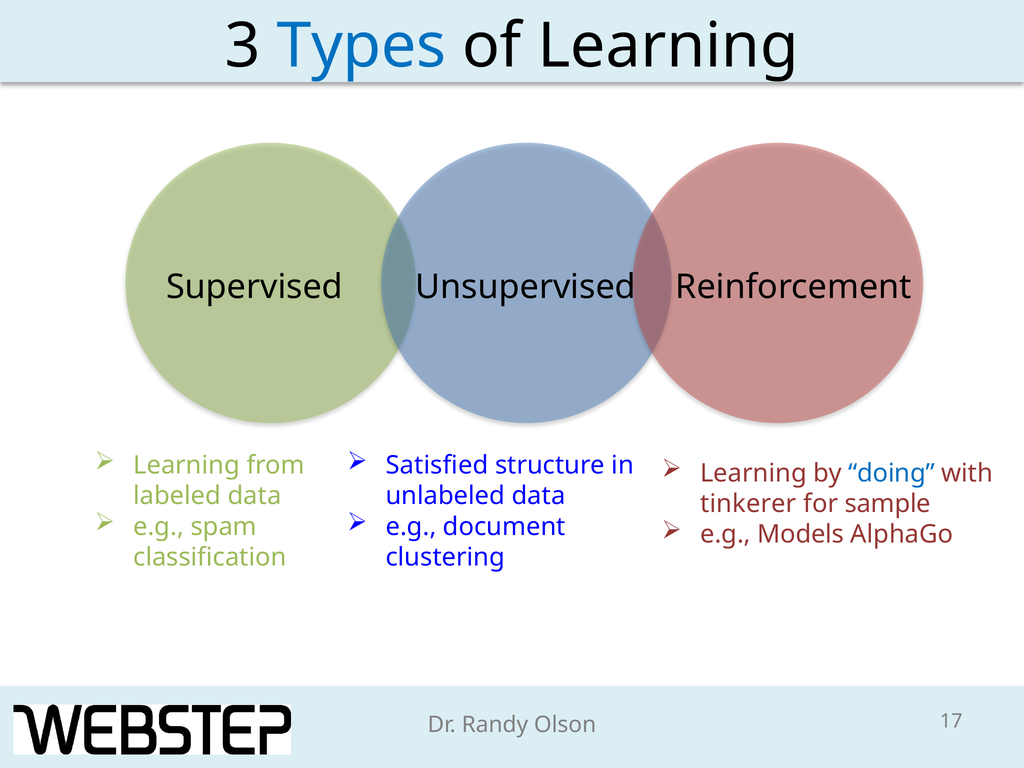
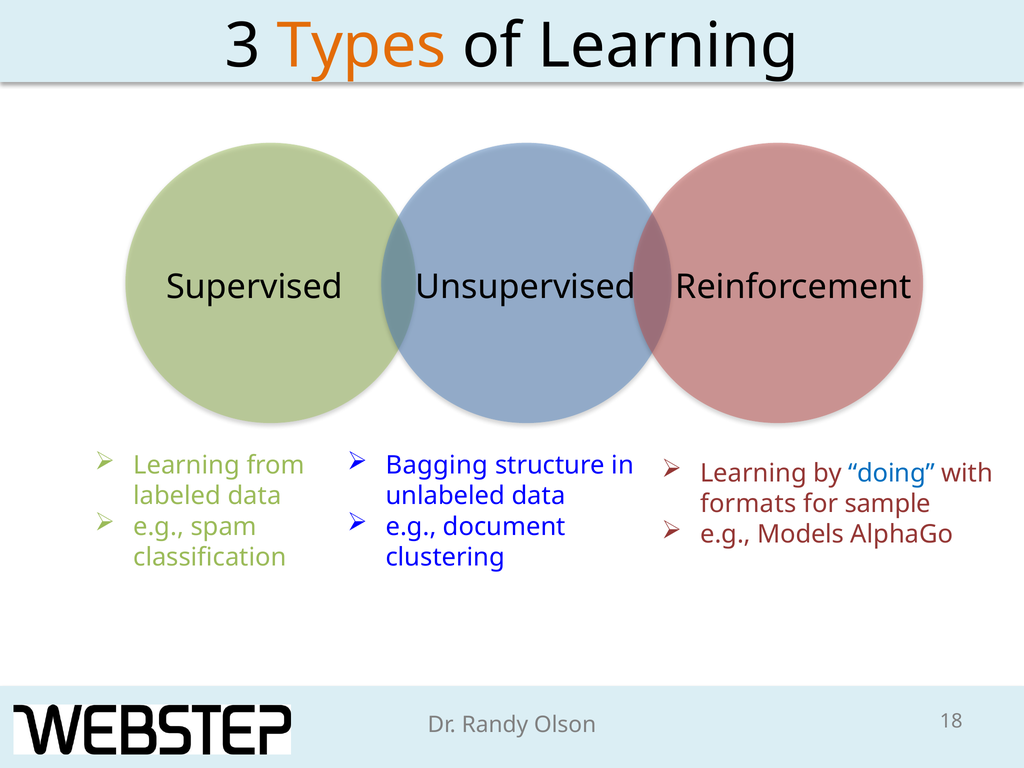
Types colour: blue -> orange (361, 46)
Satisfied: Satisfied -> Bagging (437, 465)
tinkerer: tinkerer -> formats (748, 504)
17: 17 -> 18 (951, 721)
